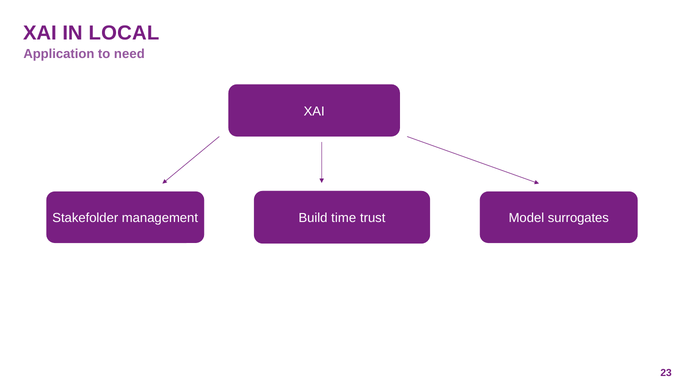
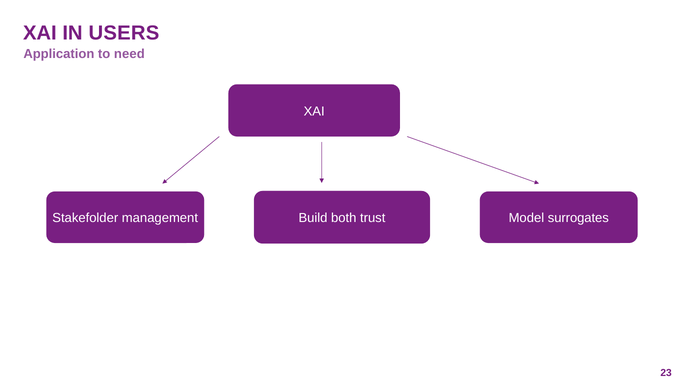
LOCAL: LOCAL -> USERS (124, 33)
time: time -> both (344, 218)
